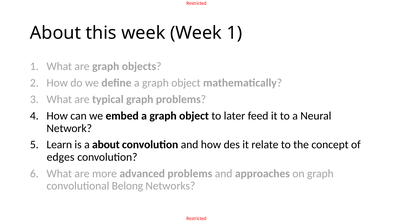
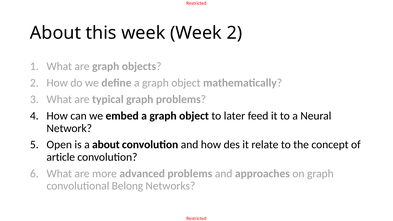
Week 1: 1 -> 2 (234, 33)
Learn: Learn -> Open (59, 145)
edges: edges -> article (61, 157)
